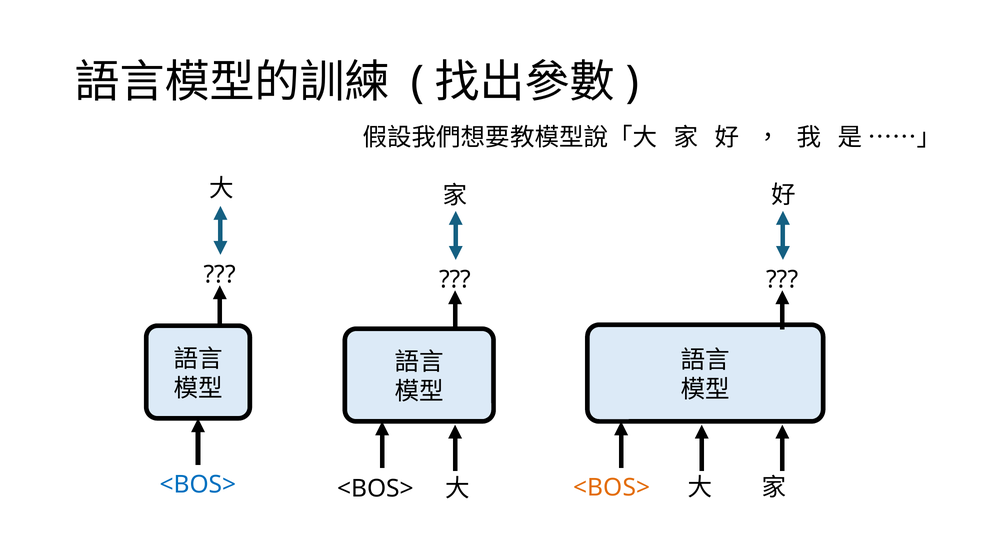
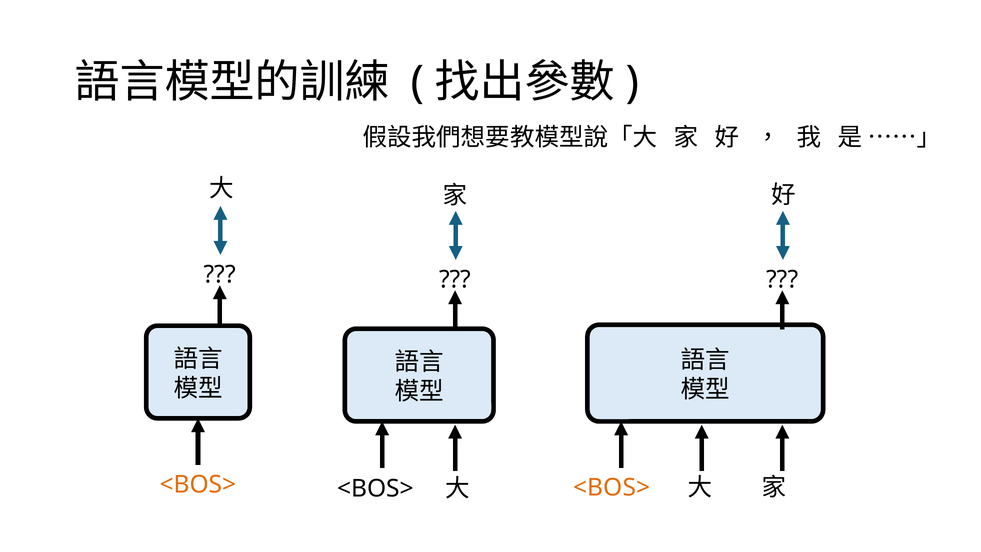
<BOS> colour: blue -> orange (198, 485)
